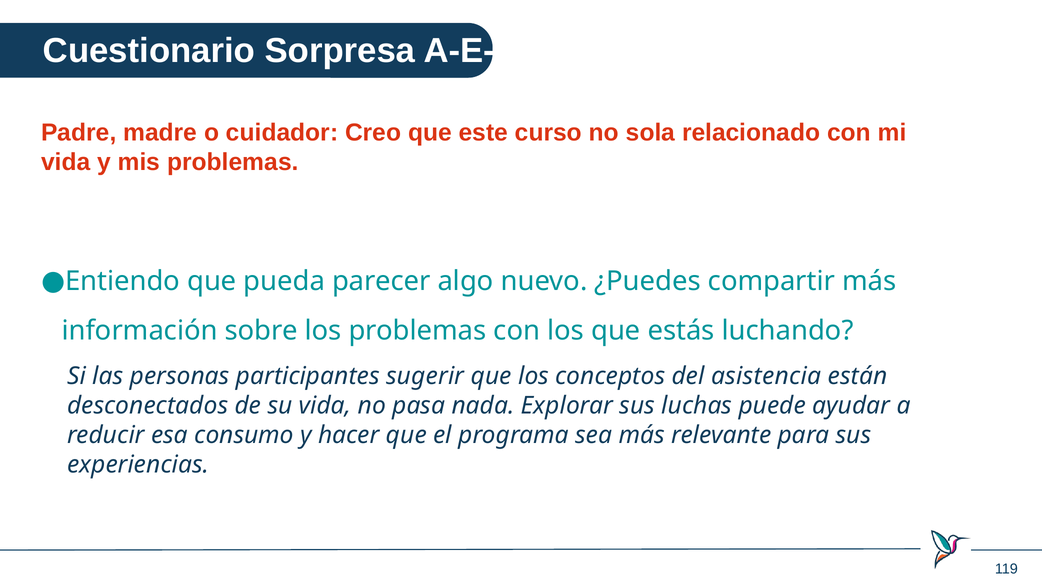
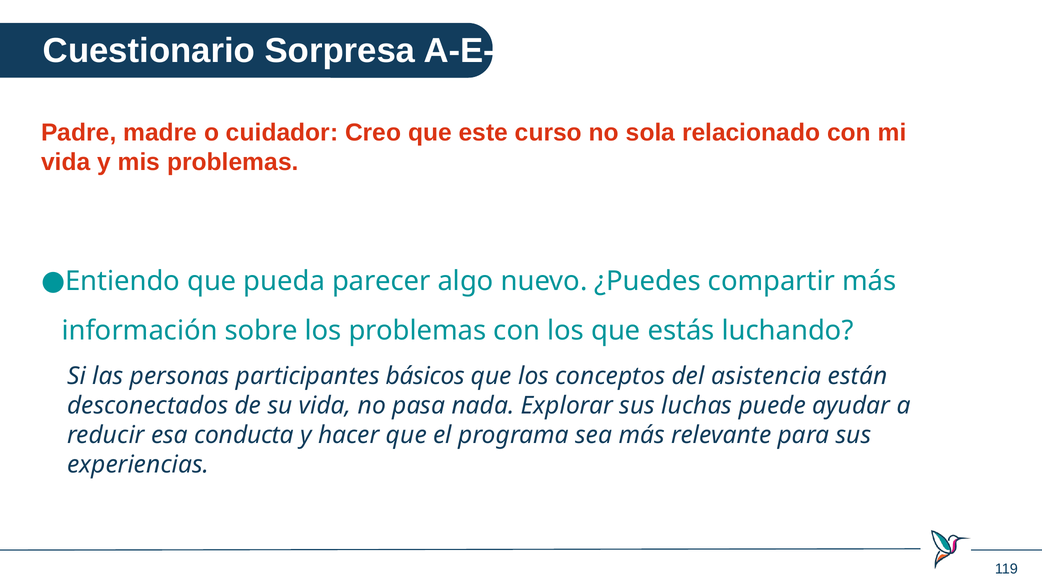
sugerir: sugerir -> básicos (425, 376)
consumo: consumo -> conducta (244, 435)
